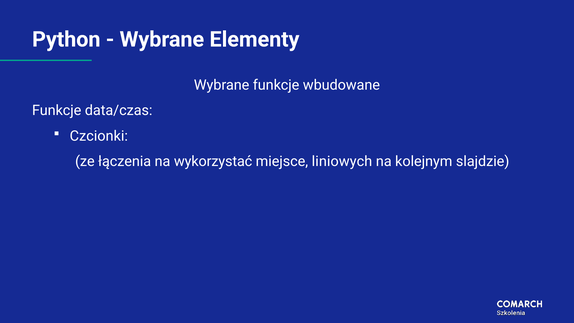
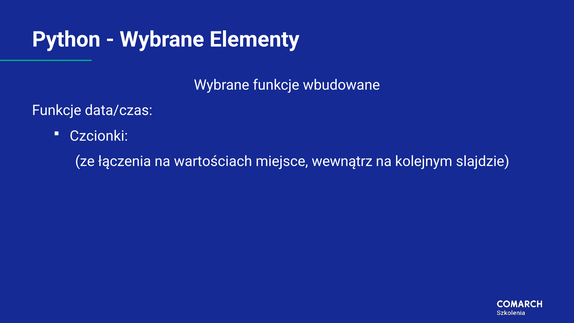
wykorzystać: wykorzystać -> wartościach (213, 161)
liniowych: liniowych -> wewnątrz (342, 161)
